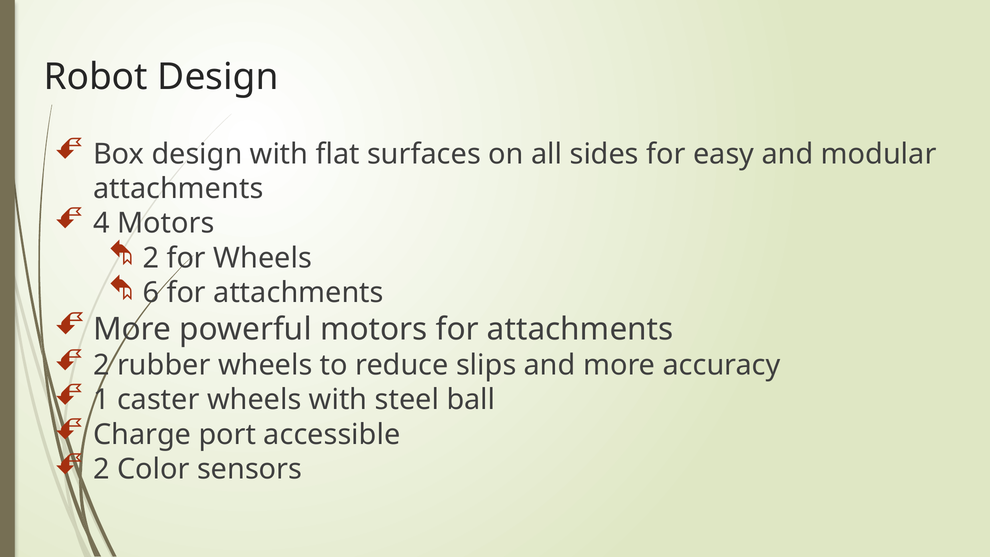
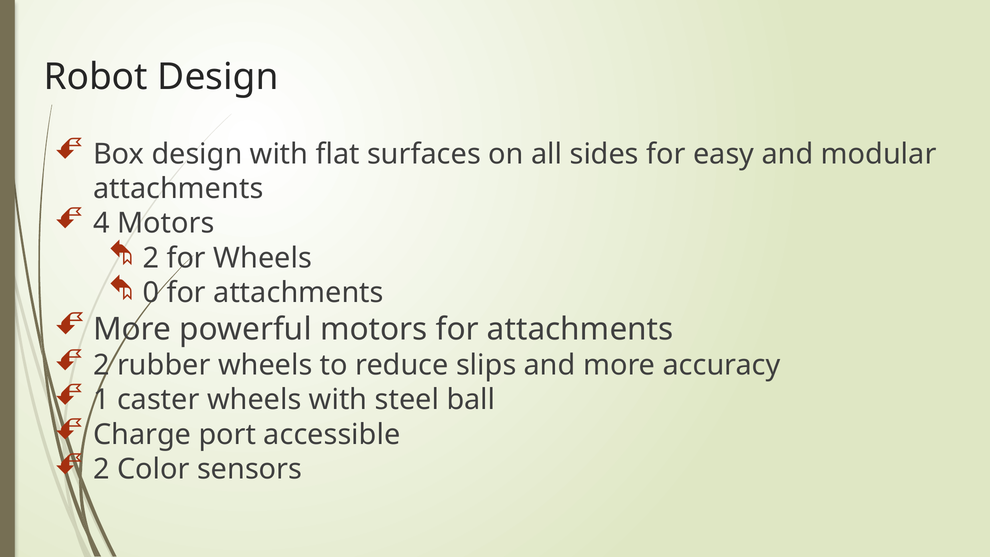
6: 6 -> 0 (151, 293)
